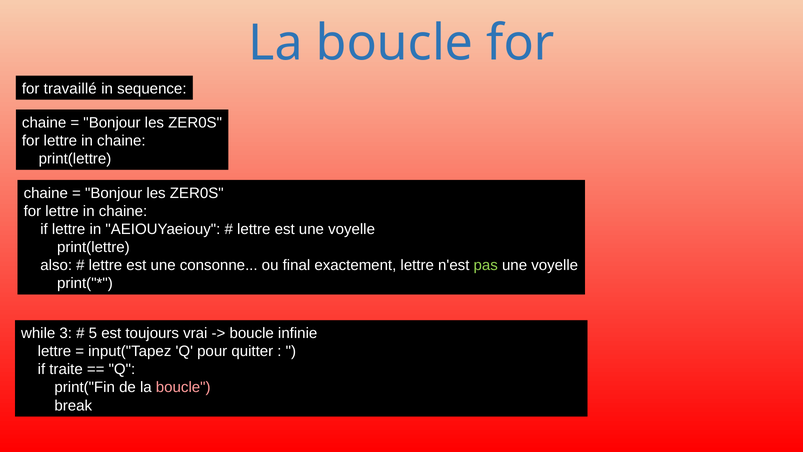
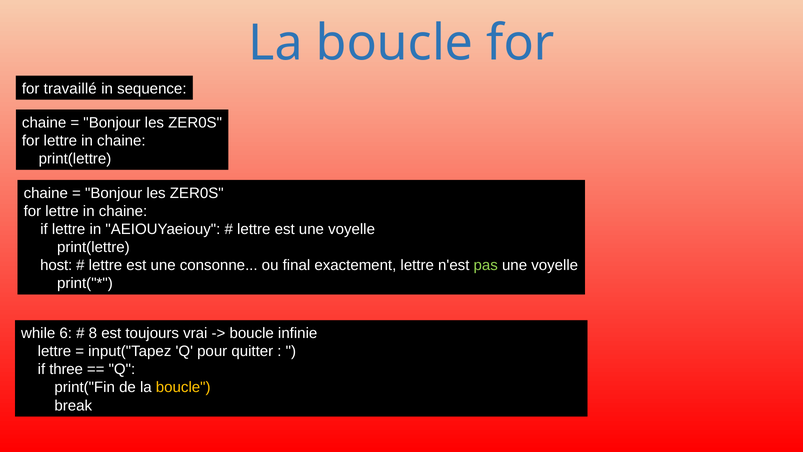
also: also -> host (56, 265)
3: 3 -> 6 (66, 333)
5: 5 -> 8 (93, 333)
traite: traite -> three (66, 369)
boucle colour: pink -> yellow (183, 387)
